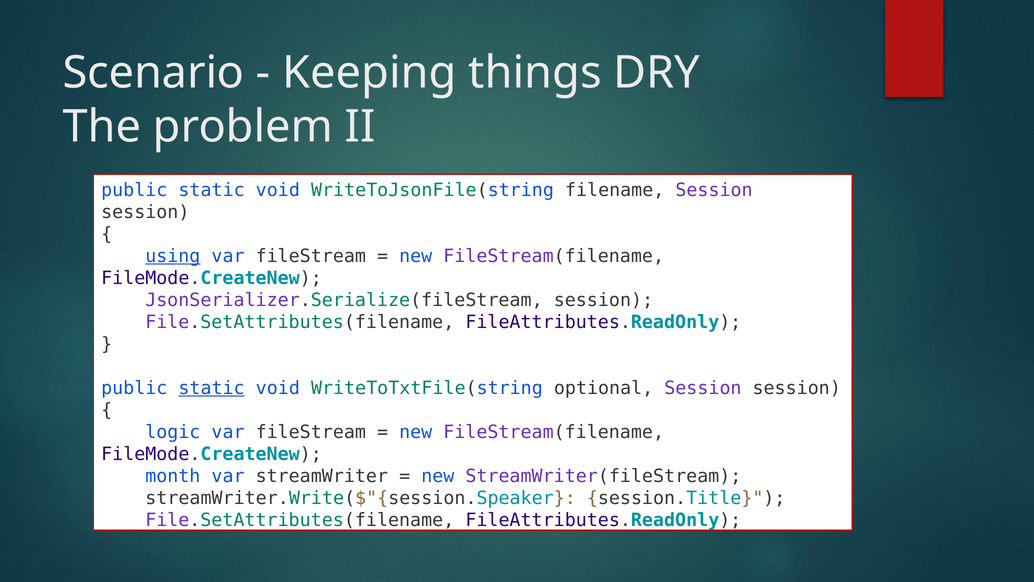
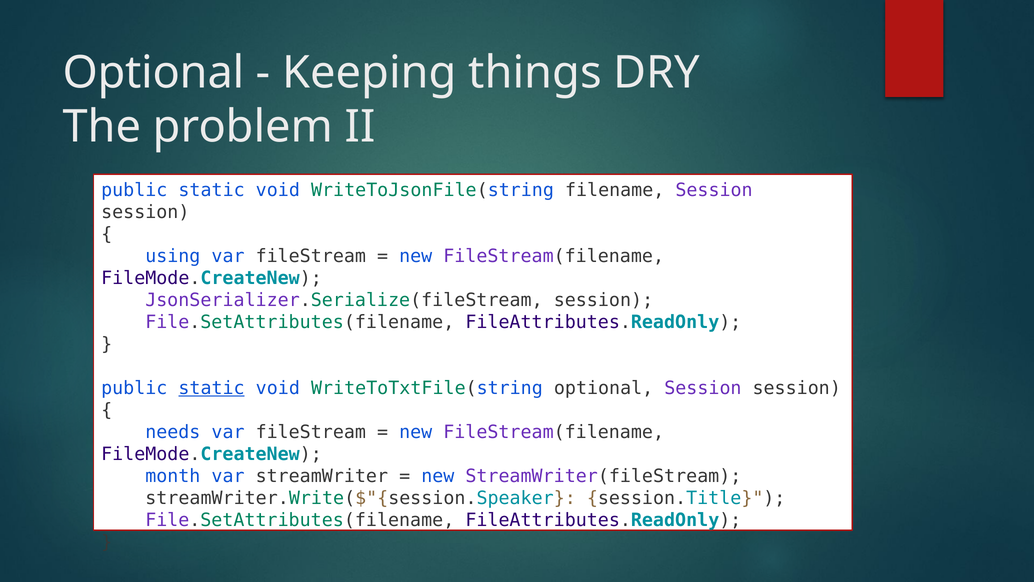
Scenario: Scenario -> Optional (153, 73)
using underline: present -> none (173, 256)
logic: logic -> needs (173, 432)
